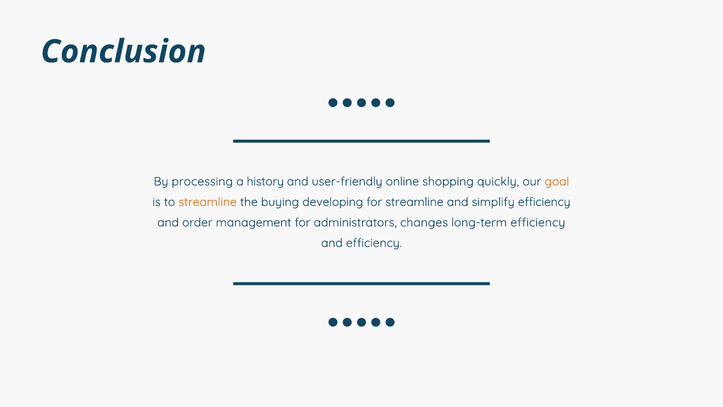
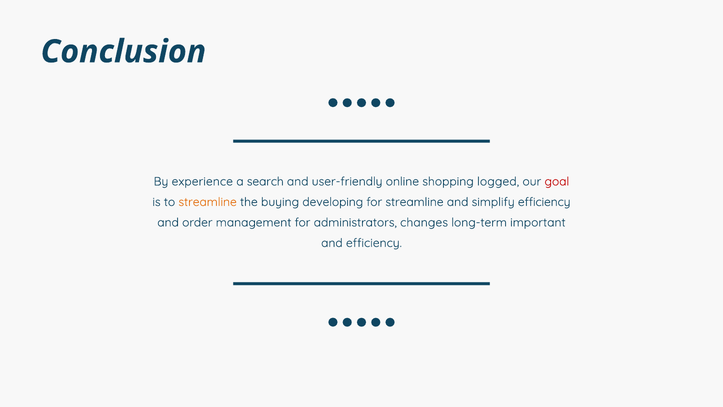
processing: processing -> experience (202, 181)
history: history -> search (265, 181)
quickly: quickly -> logged (498, 181)
goal colour: orange -> red (557, 181)
long-term efficiency: efficiency -> important (538, 222)
